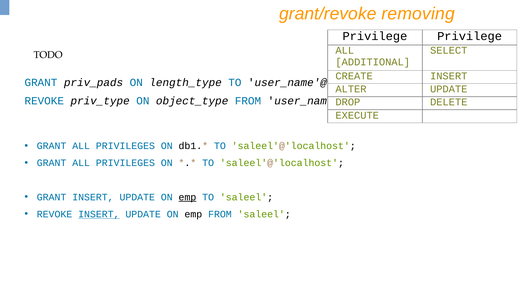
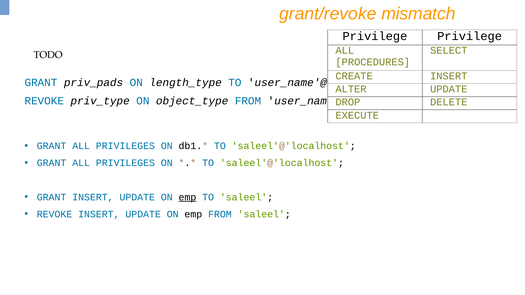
removing: removing -> mismatch (418, 14)
ADDITIONAL: ADDITIONAL -> PROCEDURES (373, 62)
INSERT underline: present -> none (99, 214)
